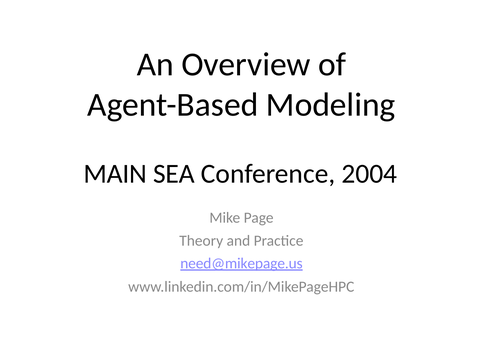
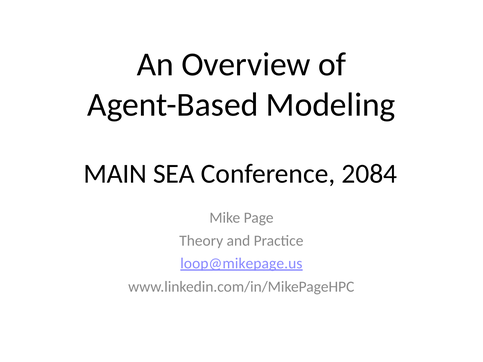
2004: 2004 -> 2084 (369, 174)
need@mikepage.us: need@mikepage.us -> loop@mikepage.us (241, 264)
